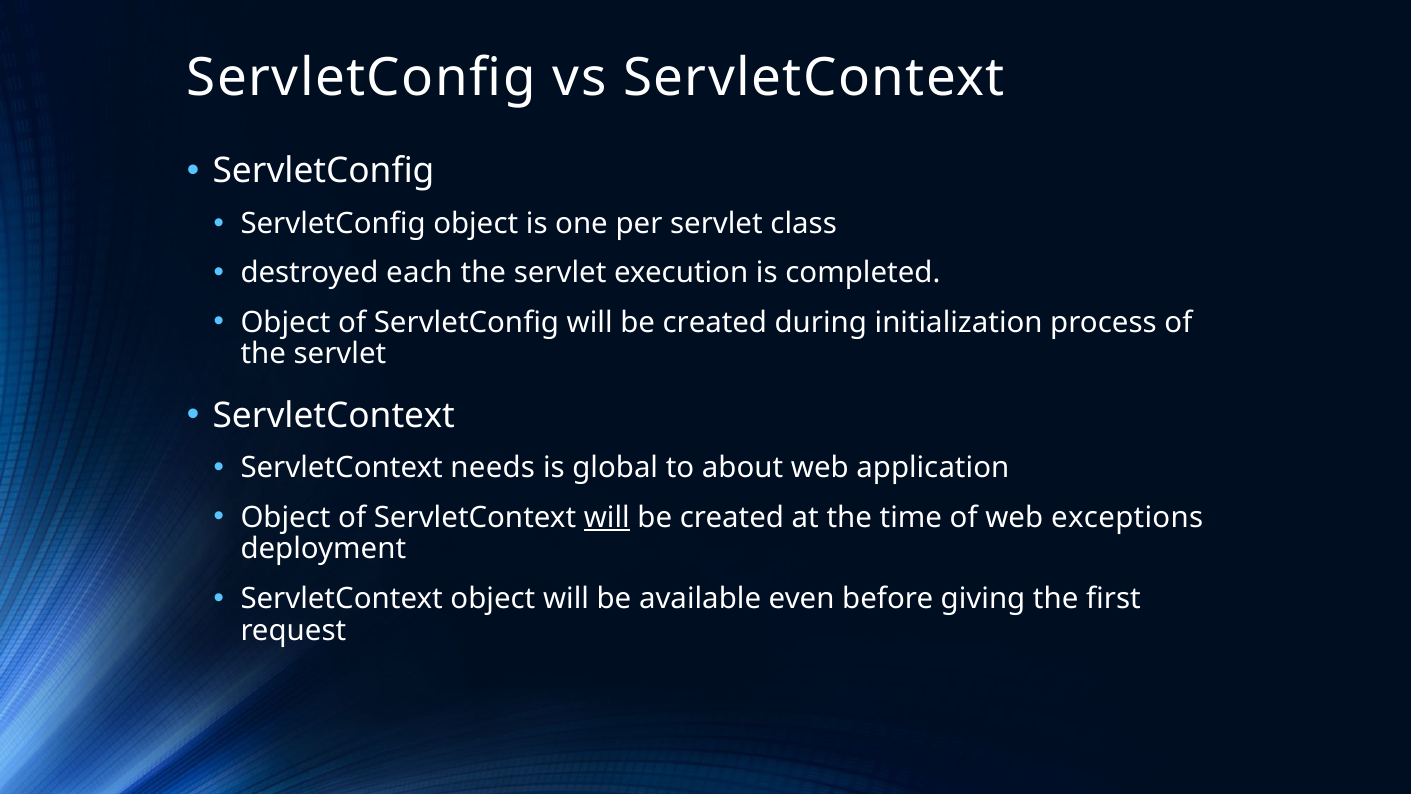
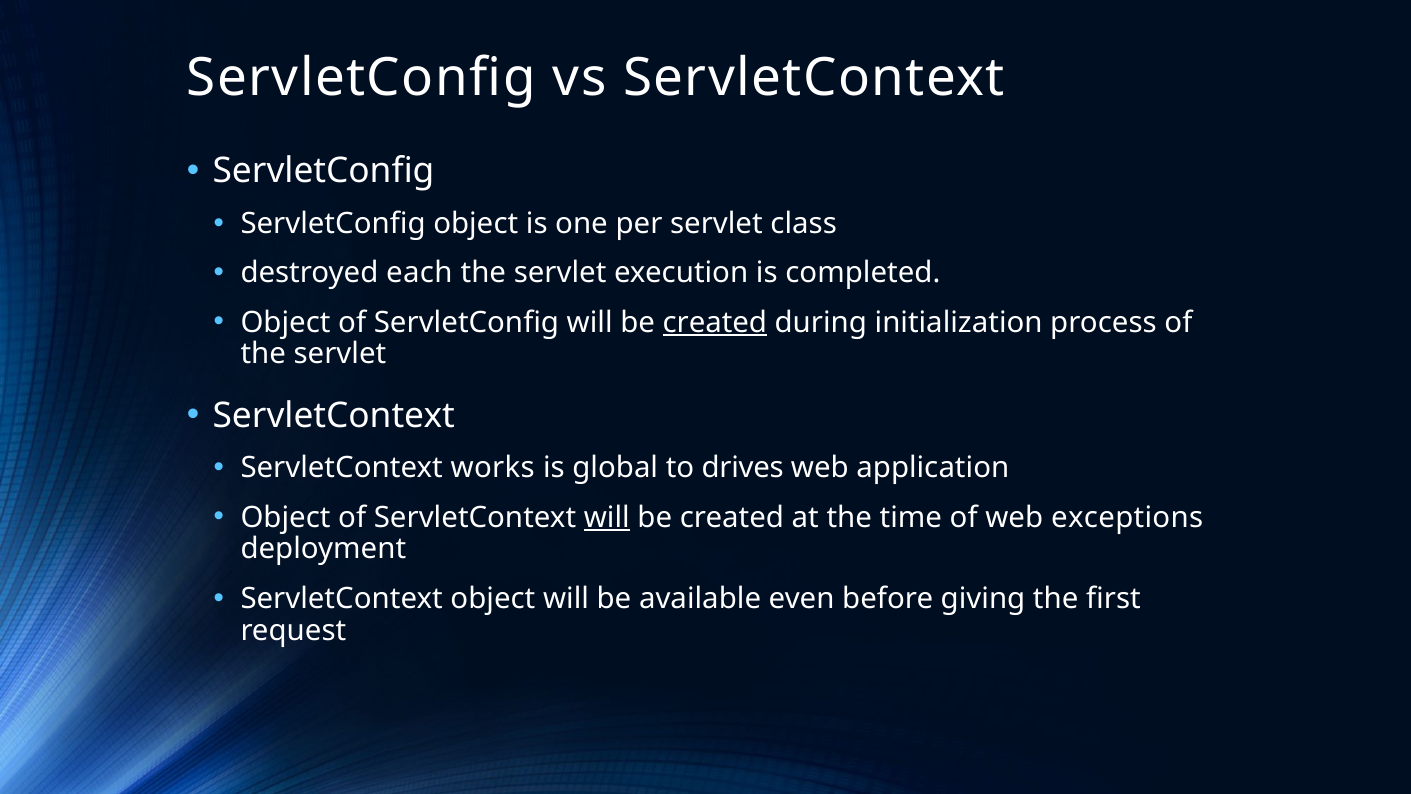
created underline: none -> present (715, 322)
needs: needs -> works (493, 468)
about: about -> drives (743, 468)
